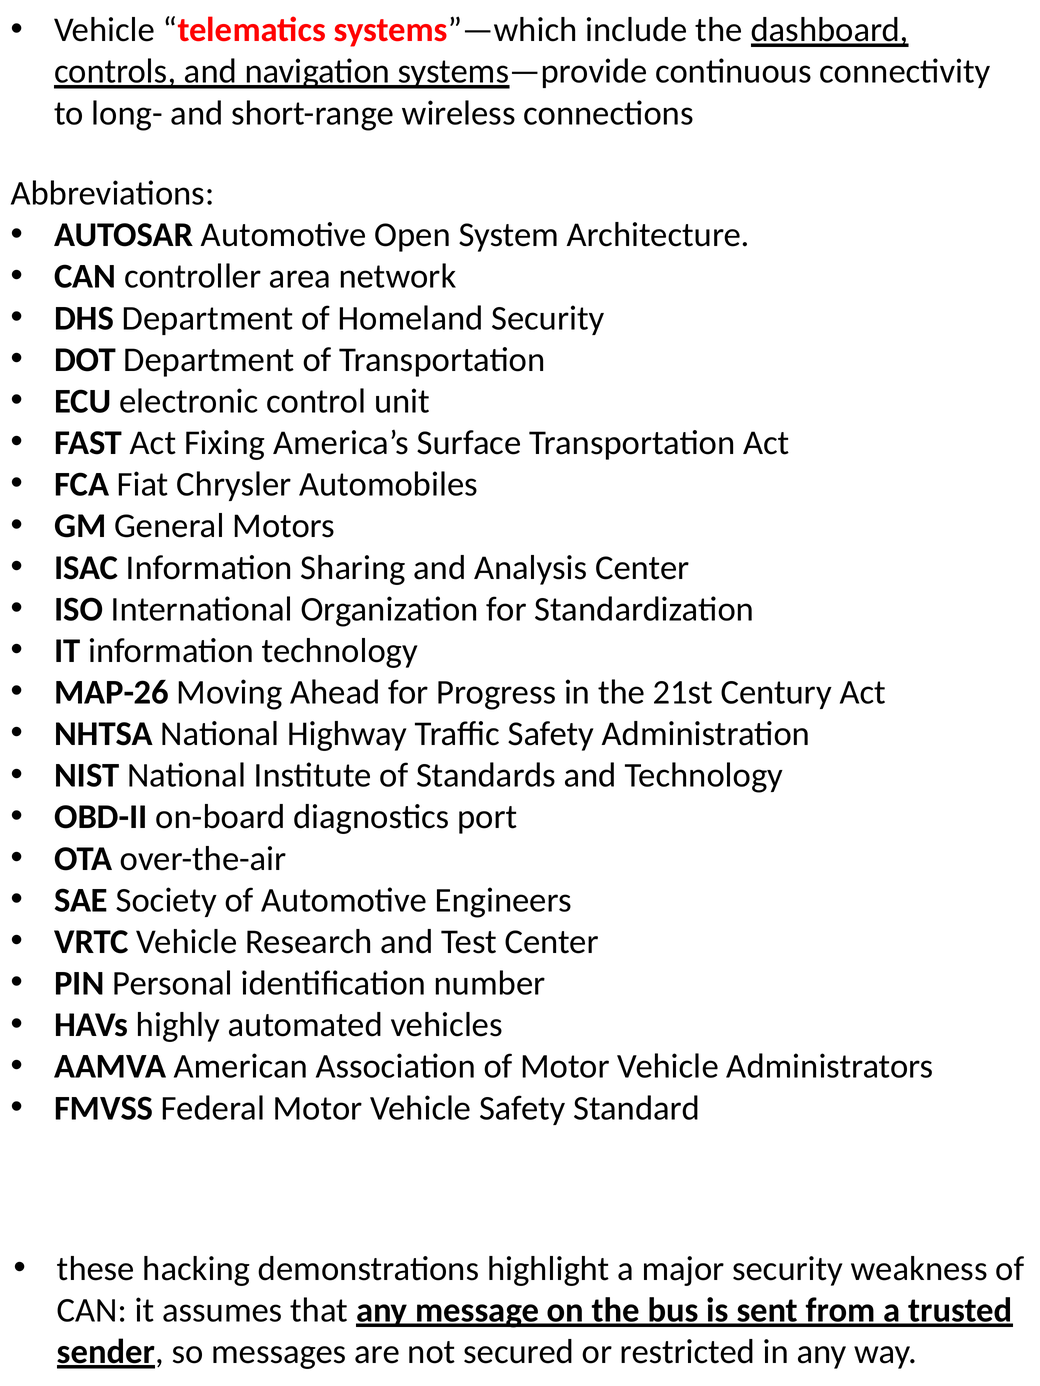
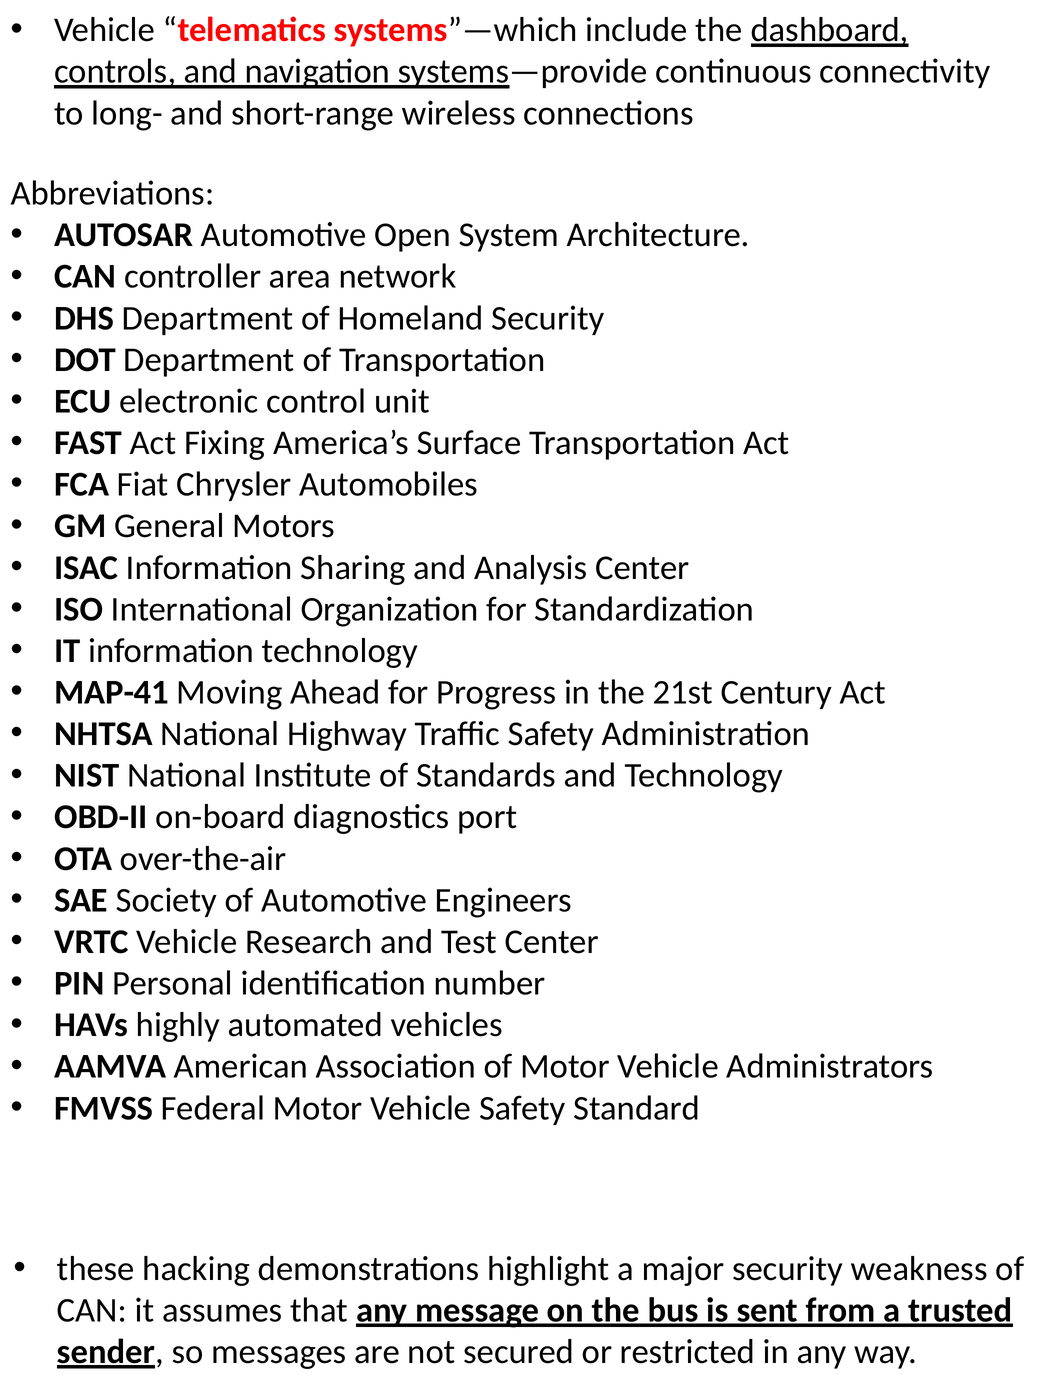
MAP-26: MAP-26 -> MAP-41 (112, 693)
